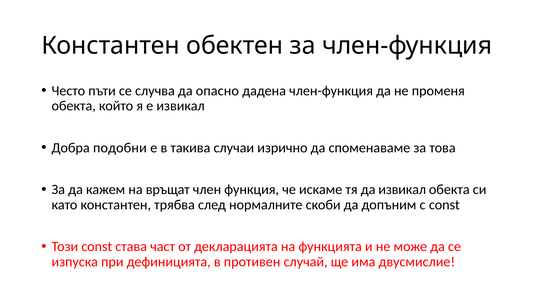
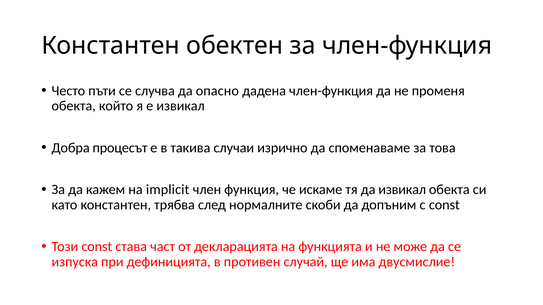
подобни: подобни -> процесът (120, 148)
връщат: връщат -> implicit (168, 190)
